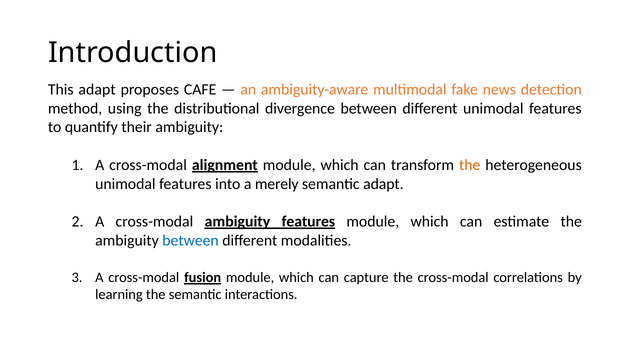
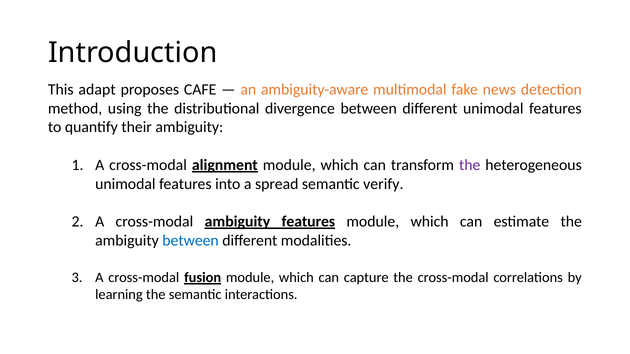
the colour: orange -> purple (470, 165)
merely: merely -> spread (277, 184)
semantic adapt: adapt -> verify (383, 184)
